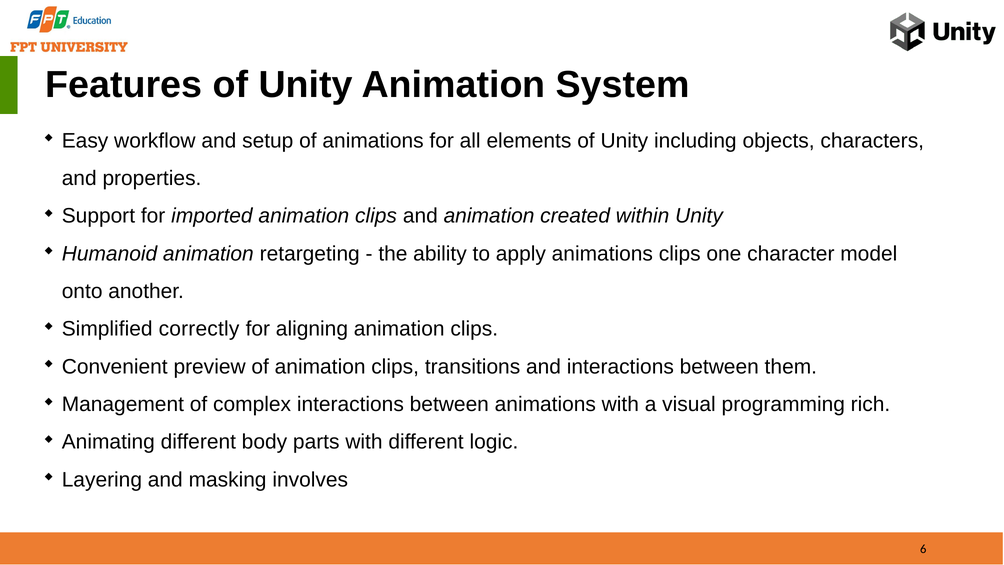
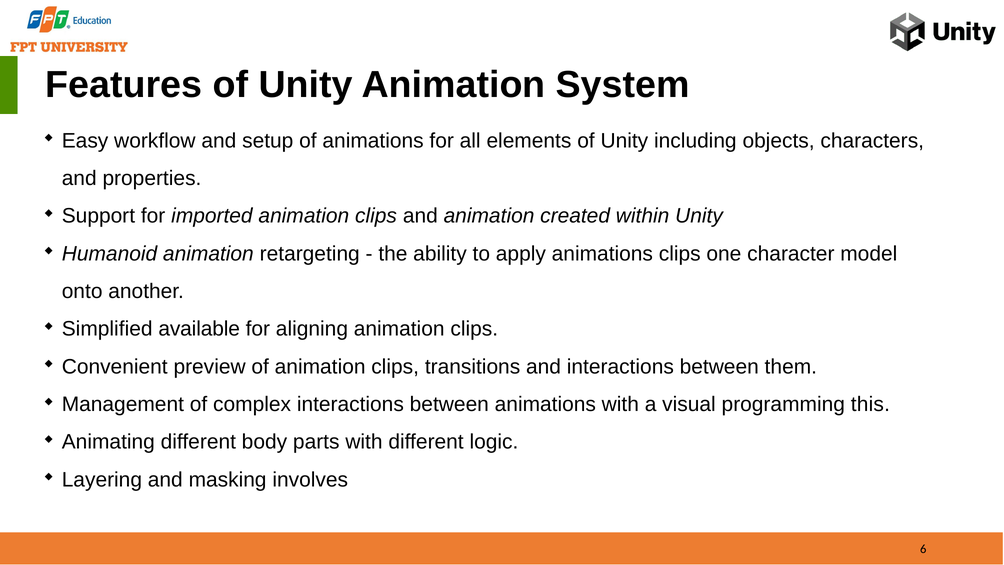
correctly: correctly -> available (199, 329)
rich: rich -> this (870, 404)
